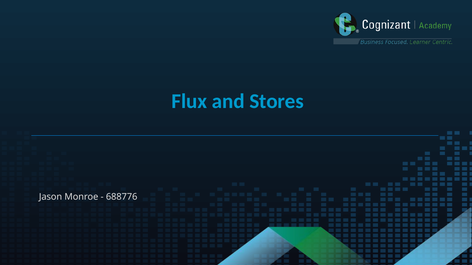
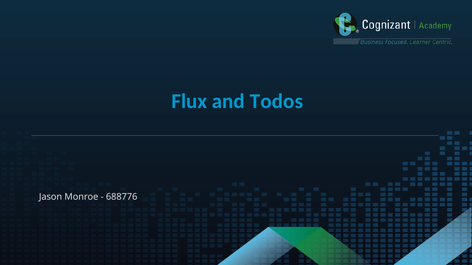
Stores: Stores -> Todos (276, 101)
